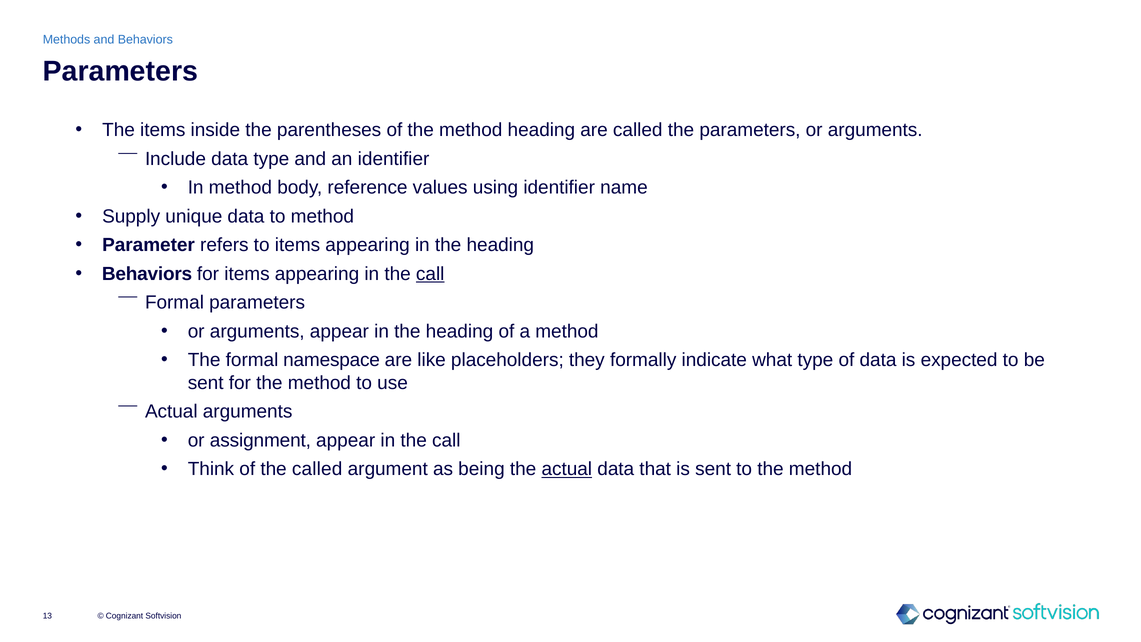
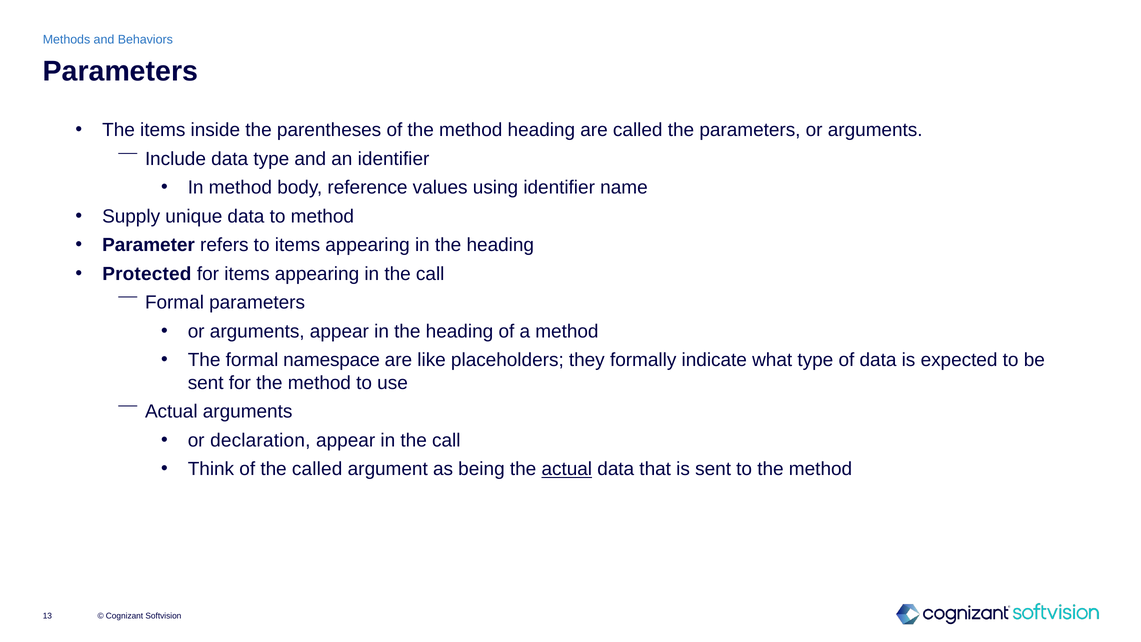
Behaviors: Behaviors -> Protected (147, 274)
call underline: present -> none (430, 274)
assignment: assignment -> declaration (260, 440)
